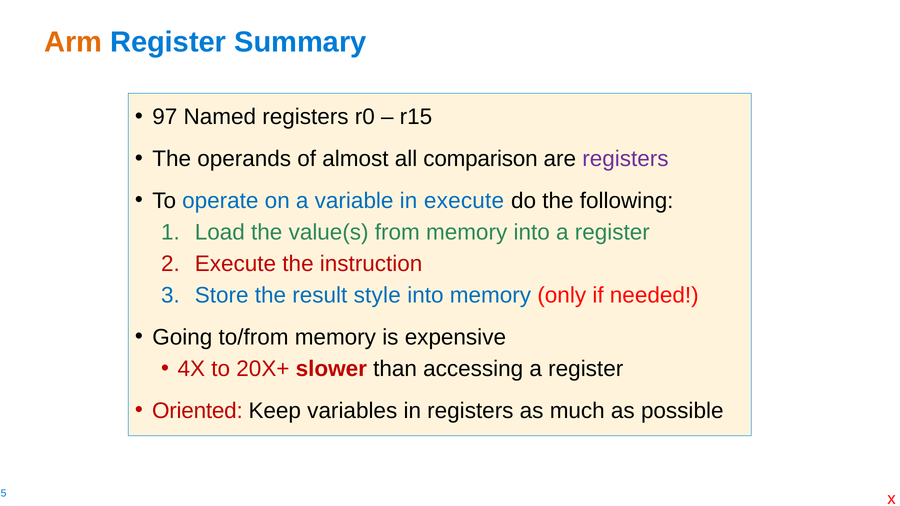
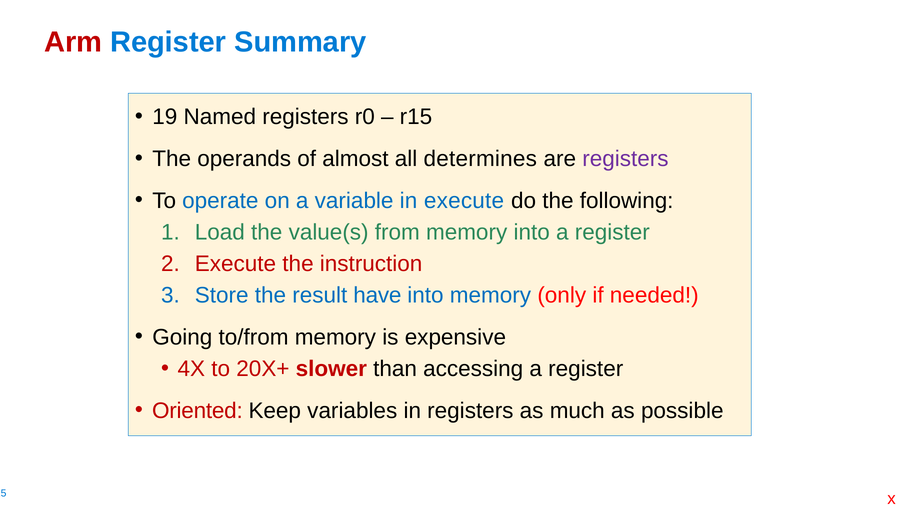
Arm colour: orange -> red (73, 42)
97: 97 -> 19 (165, 117)
comparison: comparison -> determines (480, 159)
style: style -> have (377, 296)
